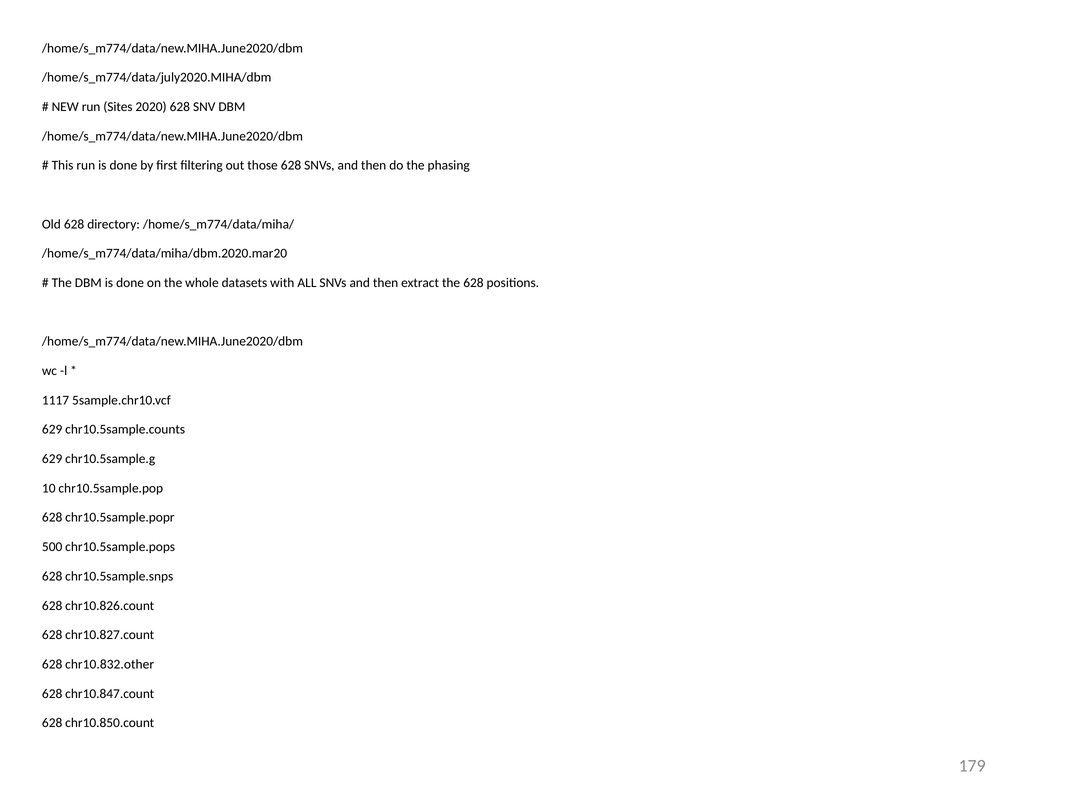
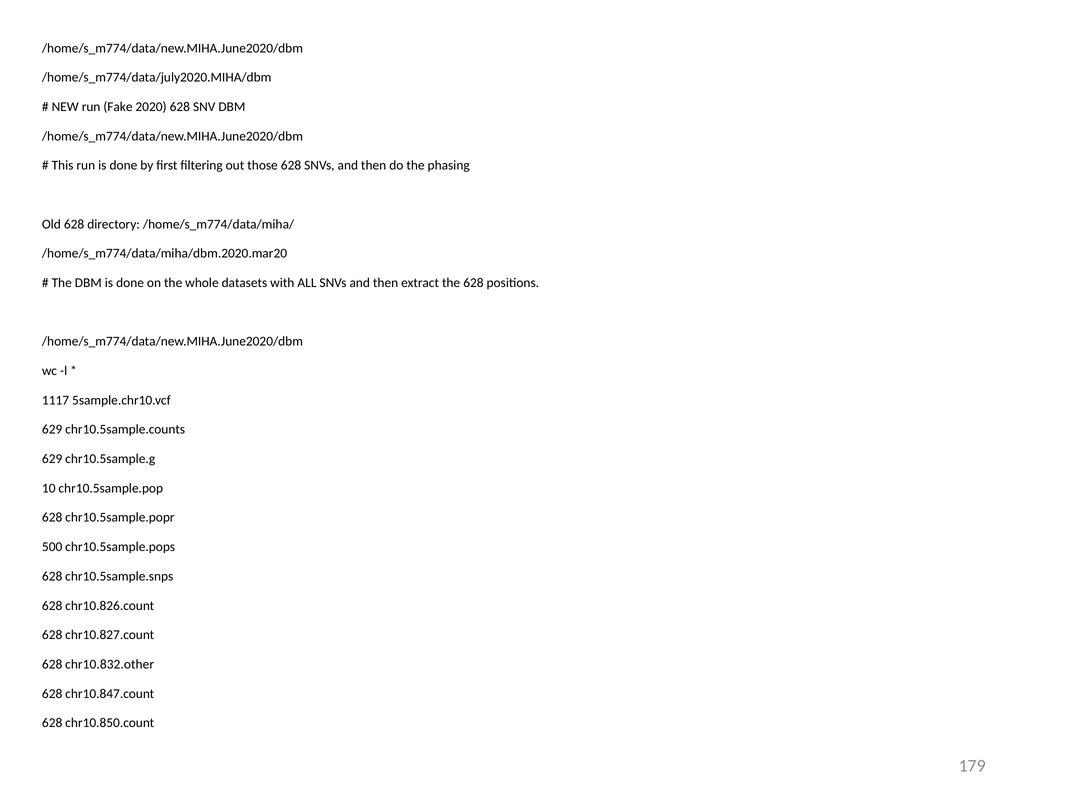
Sites: Sites -> Fake (118, 107)
